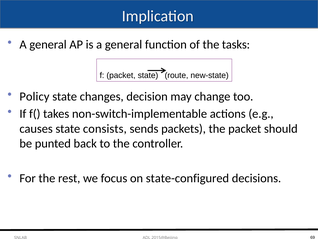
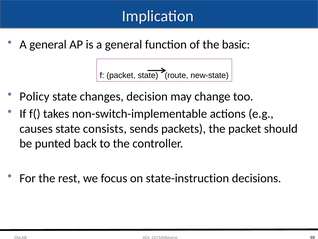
tasks: tasks -> basic (236, 44)
state-configured: state-configured -> state-instruction (187, 178)
